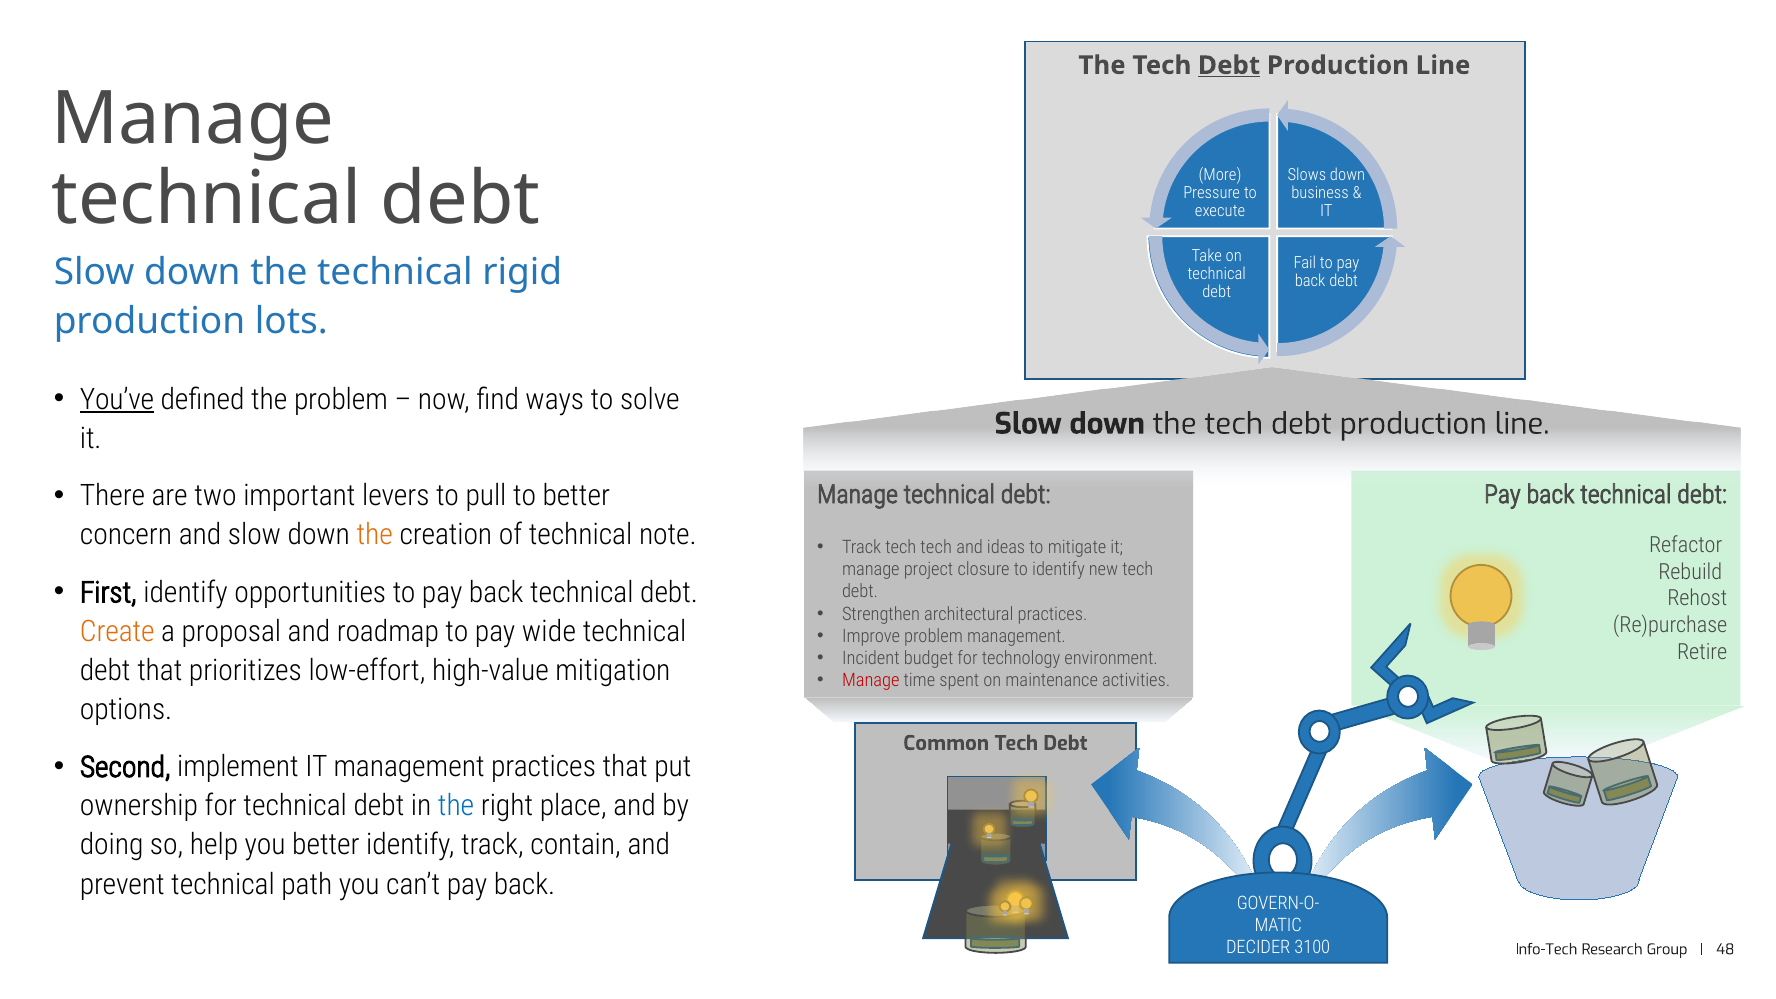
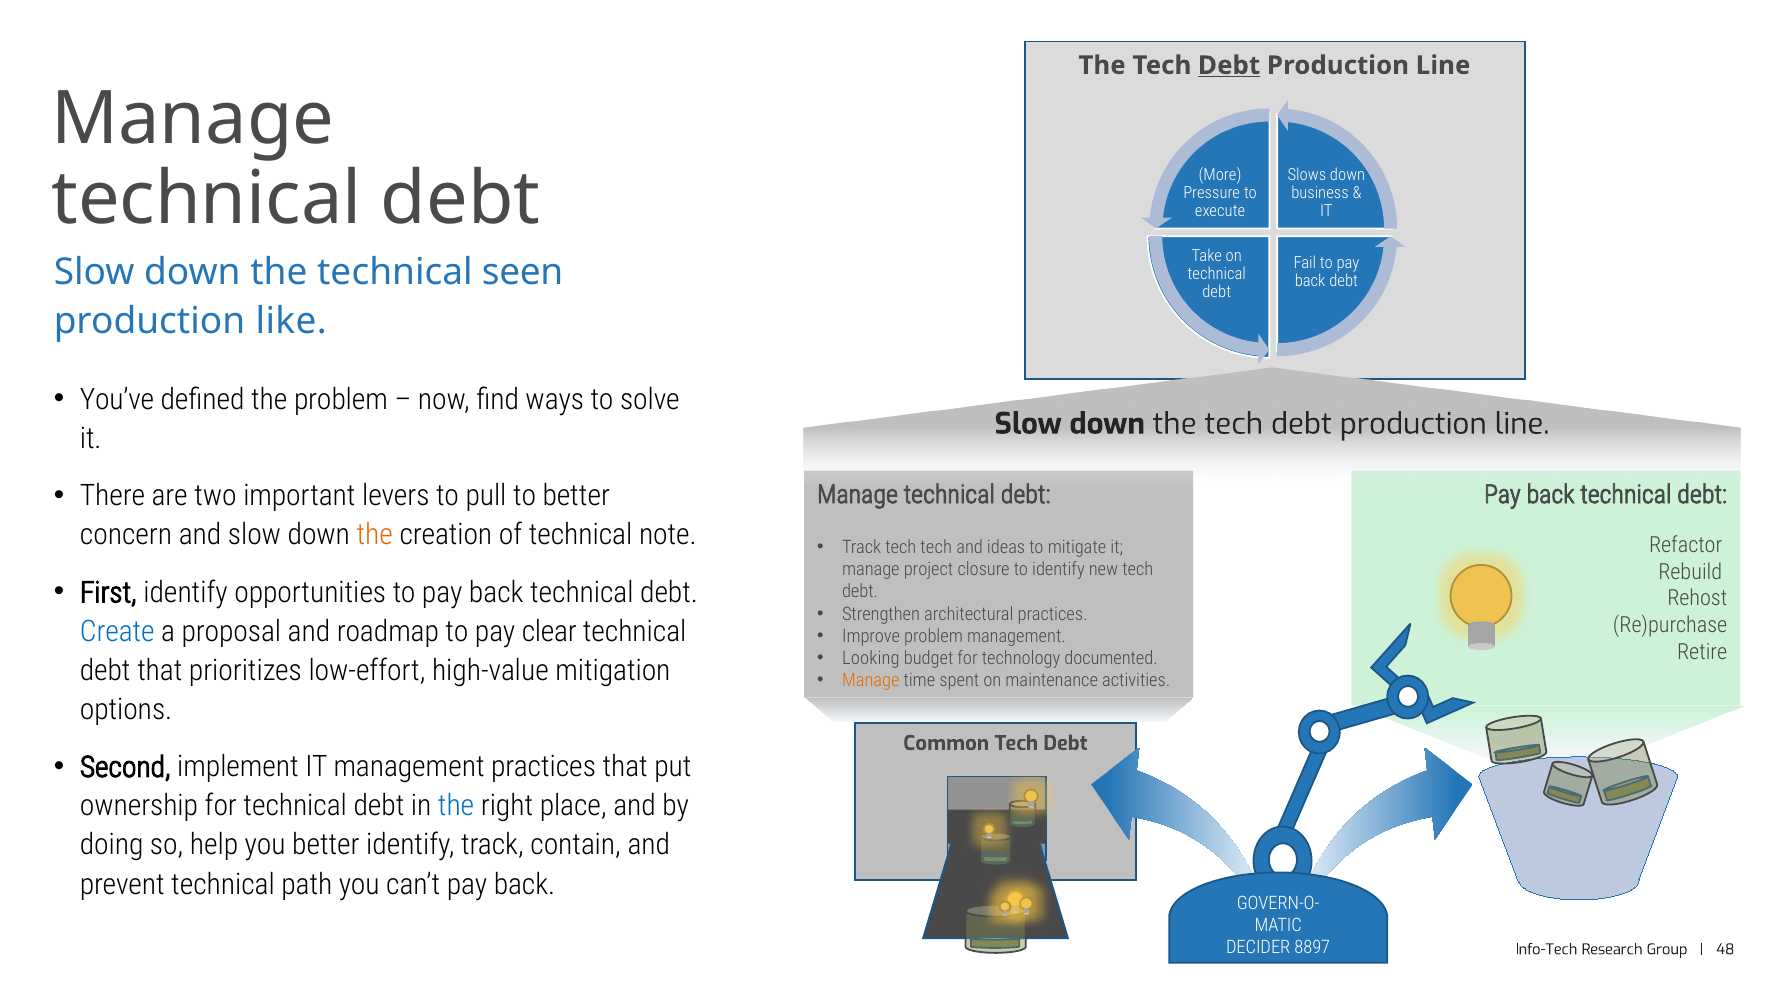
rigid: rigid -> seen (523, 272)
lots: lots -> like (291, 321)
You’ve underline: present -> none (117, 399)
Create colour: orange -> blue (117, 632)
wide: wide -> clear (549, 632)
Incident: Incident -> Looking (871, 658)
environment: environment -> documented (1111, 658)
Manage colour: red -> orange (871, 681)
3100: 3100 -> 8897 (1312, 948)
